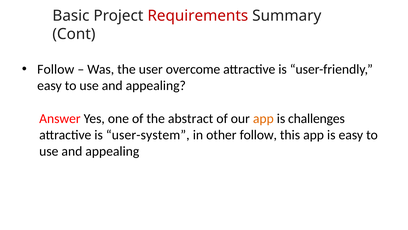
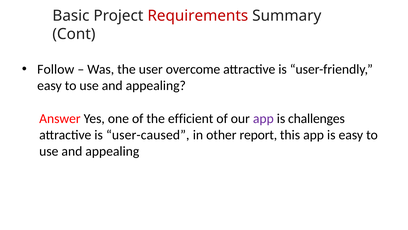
abstract: abstract -> efficient (191, 118)
app colour: orange -> purple (263, 118)
user-system: user-system -> user-caused (148, 135)
other follow: follow -> report (258, 135)
